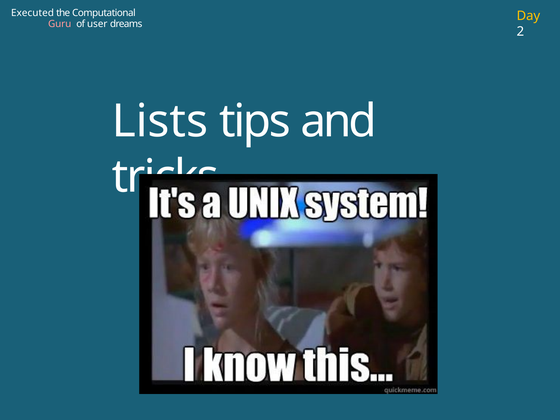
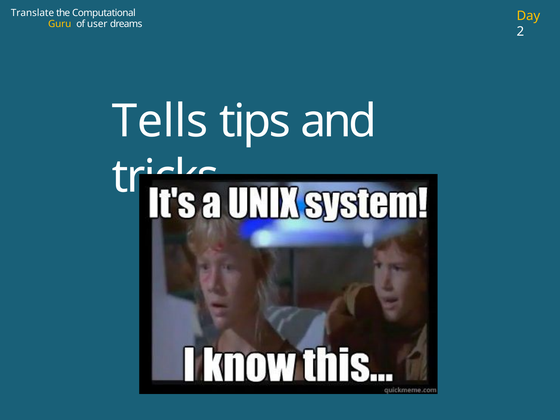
Executed: Executed -> Translate (33, 13)
Guru colour: pink -> yellow (60, 24)
Lists: Lists -> Tells (160, 121)
